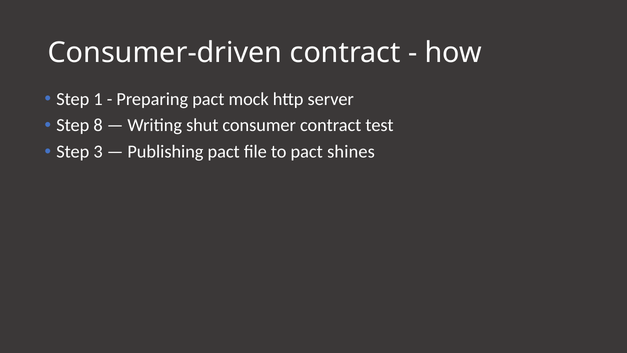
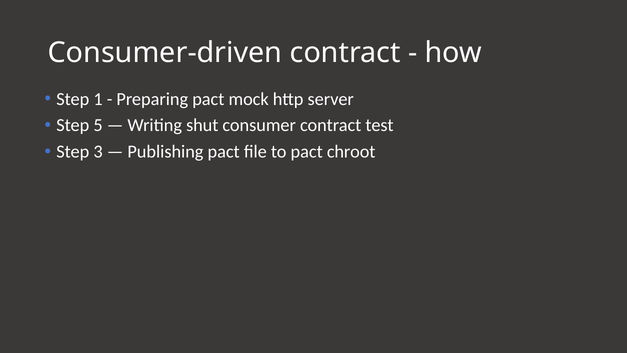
8: 8 -> 5 (98, 125)
shines: shines -> chroot (351, 152)
